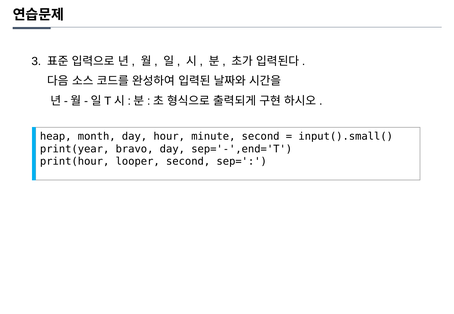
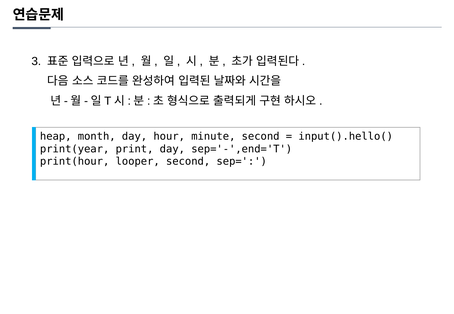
input().small(: input().small( -> input().hello( (346, 137)
bravo: bravo -> print (135, 149)
